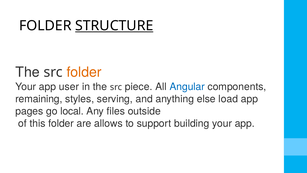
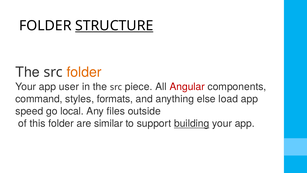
Angular colour: blue -> red (187, 86)
remaining: remaining -> command (39, 99)
serving: serving -> formats (115, 99)
pages: pages -> speed (29, 111)
allows: allows -> similar (108, 123)
building underline: none -> present (192, 123)
